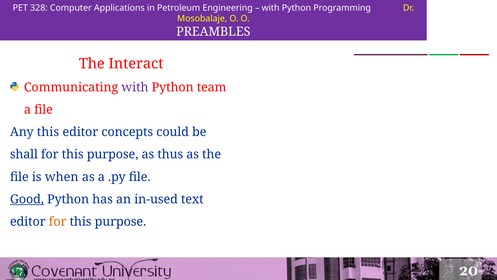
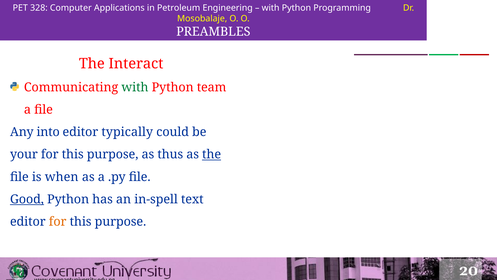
with colour: purple -> green (135, 87)
Any this: this -> into (48, 132)
concepts: concepts -> typically (127, 132)
shall: shall -> your (24, 154)
the underline: none -> present (212, 154)
in-used: in-used -> in-spell (156, 199)
